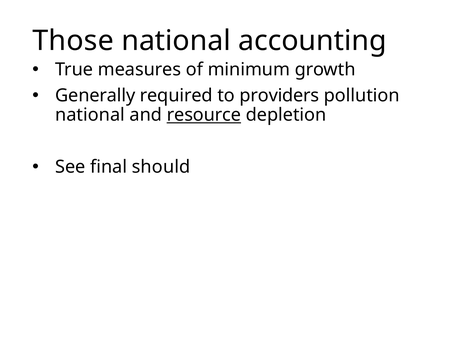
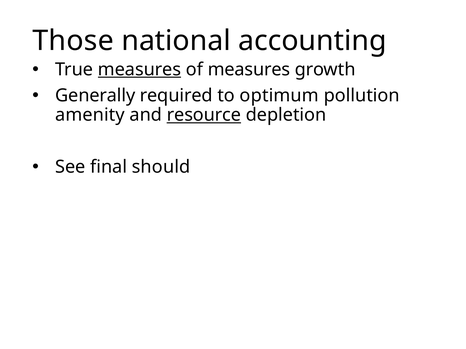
measures underline: none -> present (140, 70)
of minimum: minimum -> measures (249, 70)
providers: providers -> optimum (279, 96)
national: national -> amenity (90, 115)
